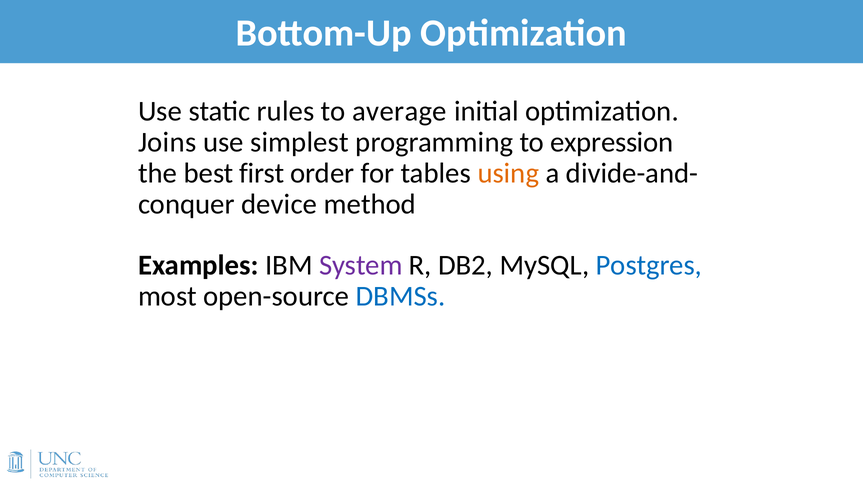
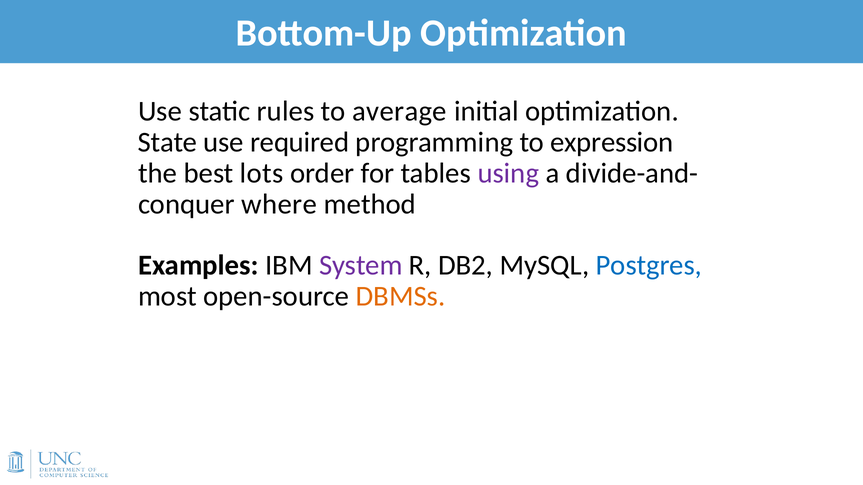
Joins: Joins -> State (167, 142)
simplest: simplest -> required (300, 142)
first: first -> lots (262, 174)
using colour: orange -> purple (508, 174)
device: device -> where (279, 205)
DBMSs colour: blue -> orange (401, 297)
